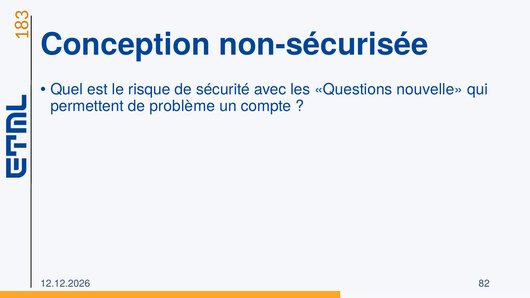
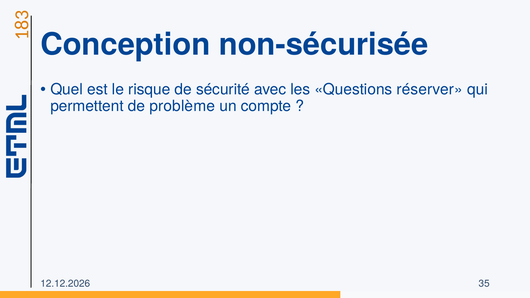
nouvelle: nouvelle -> réserver (430, 90)
82: 82 -> 35 (484, 284)
